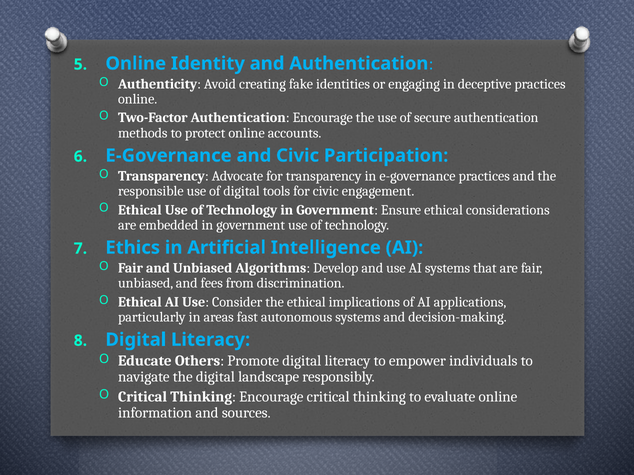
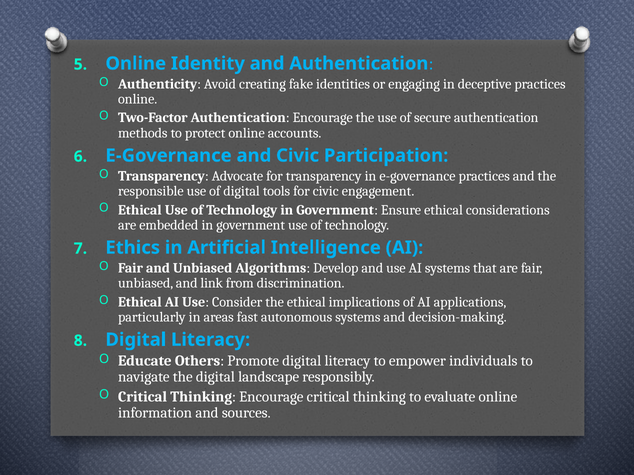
fees: fees -> link (212, 284)
